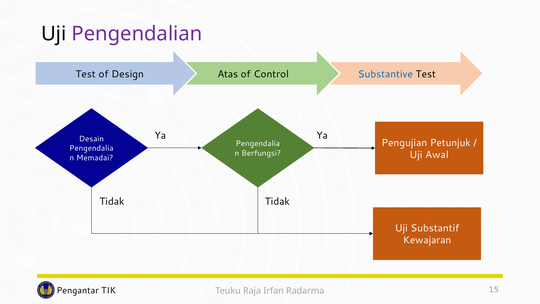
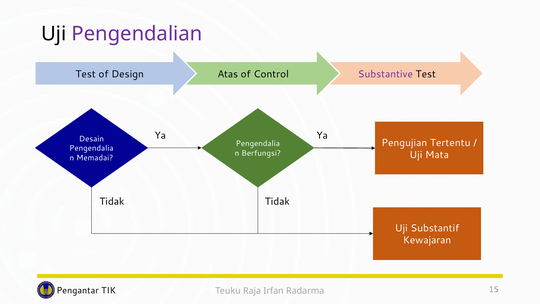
Substantive colour: blue -> purple (385, 74)
Petunjuk: Petunjuk -> Tertentu (450, 143)
Awal: Awal -> Mata (437, 155)
